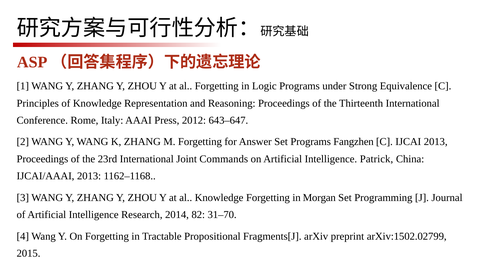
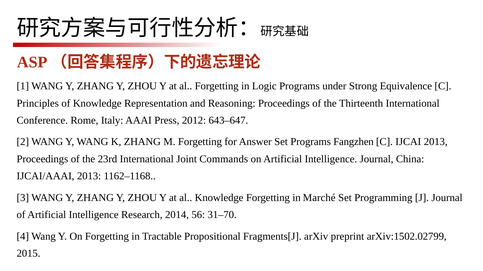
Intelligence Patrick: Patrick -> Journal (377, 159)
Morgan: Morgan -> Marché (319, 198)
82: 82 -> 56 (198, 215)
